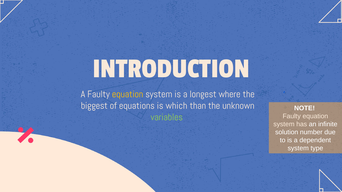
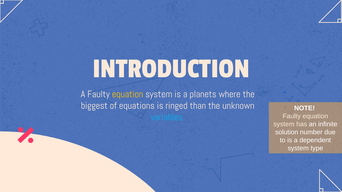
longest: longest -> planets (203, 95)
which: which -> ringed (177, 106)
variables colour: light green -> light blue (167, 117)
